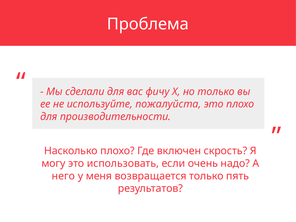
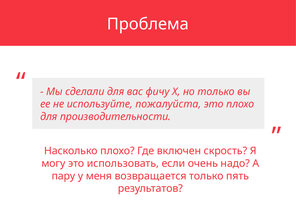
него: него -> пару (63, 176)
